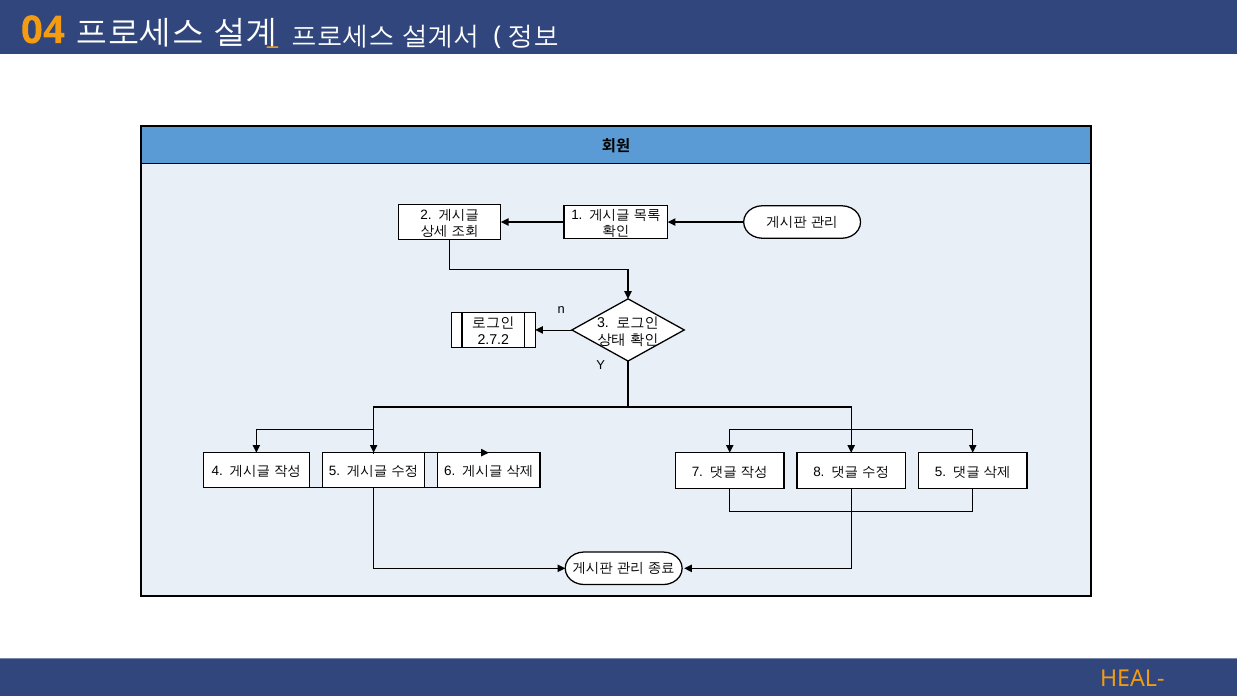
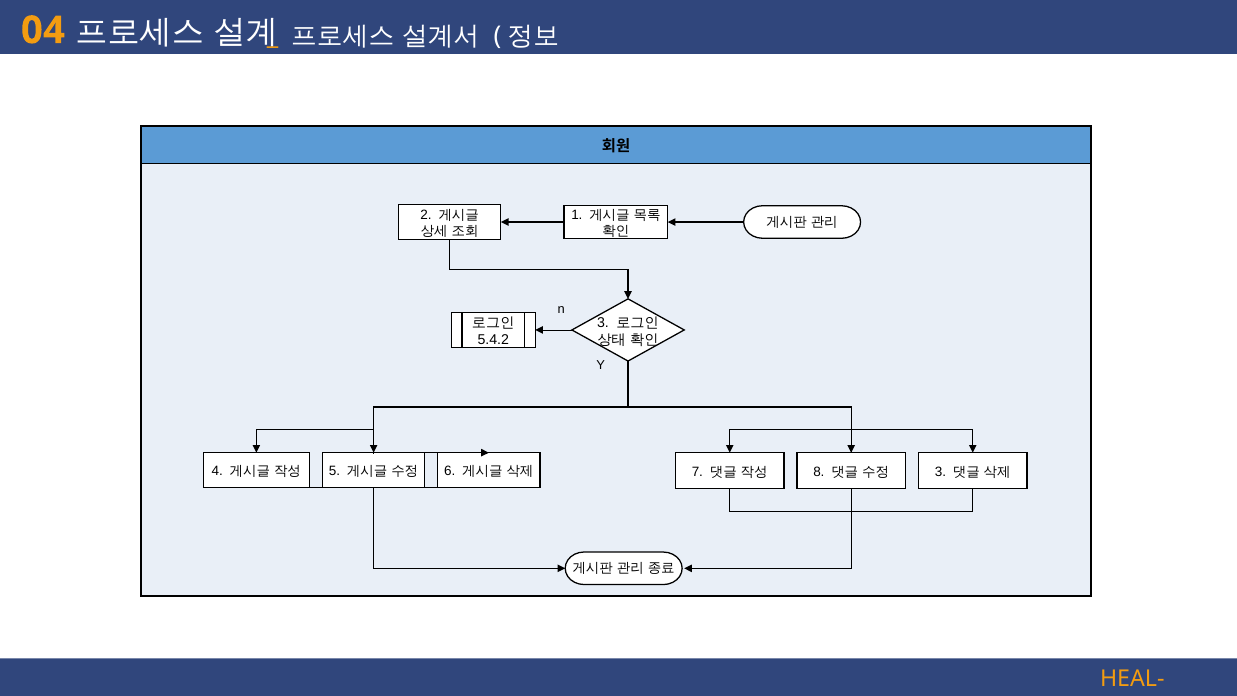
2.7.2: 2.7.2 -> 5.4.2 (493, 339)
5: 5 -> 3 (940, 472)
